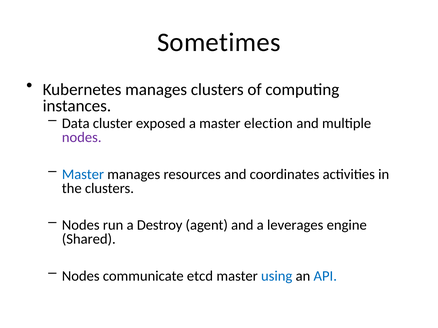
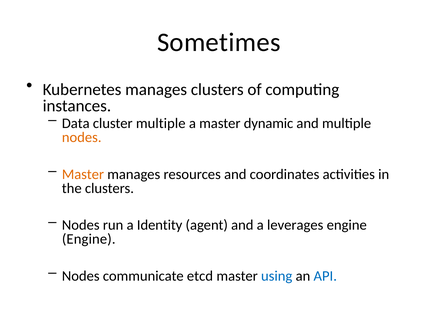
cluster exposed: exposed -> multiple (161, 123)
election: election -> dynamic (269, 123)
nodes colour: purple -> orange (82, 138)
Master colour: blue -> orange (83, 175)
Destroy: Destroy -> Identity (160, 226)
Shared: Shared -> Engine (89, 240)
